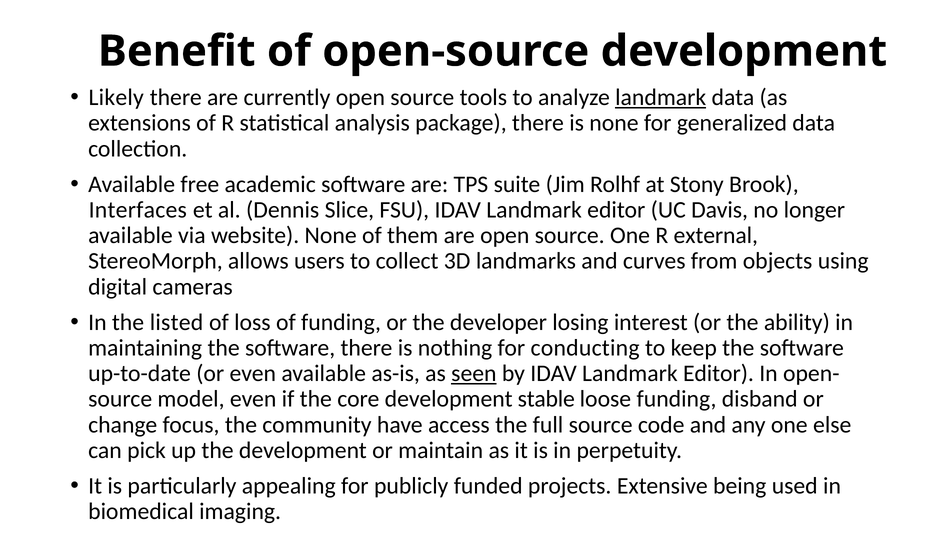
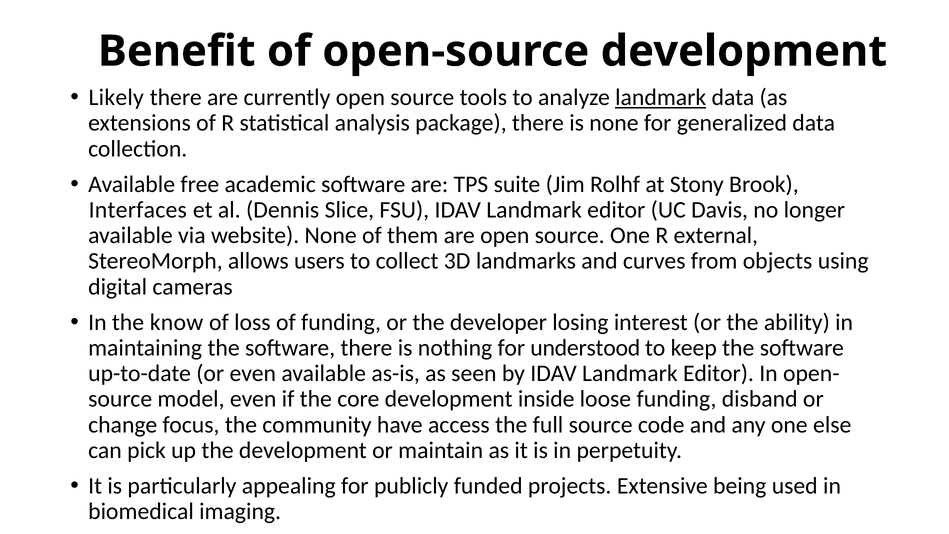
listed: listed -> know (177, 322)
conducting: conducting -> understood (585, 348)
seen underline: present -> none (474, 373)
stable: stable -> inside (546, 399)
